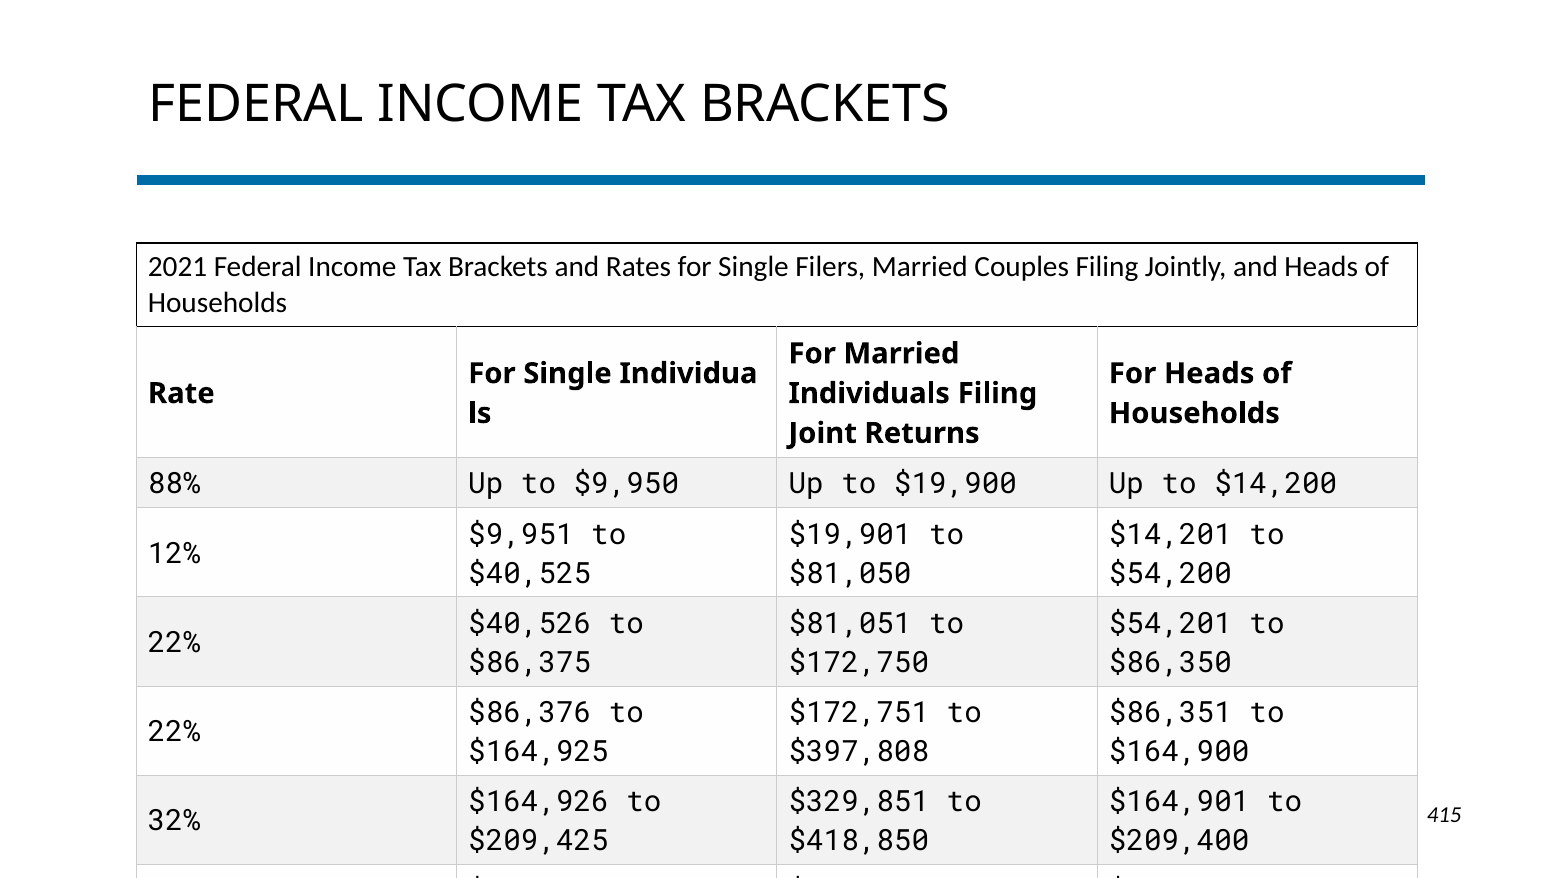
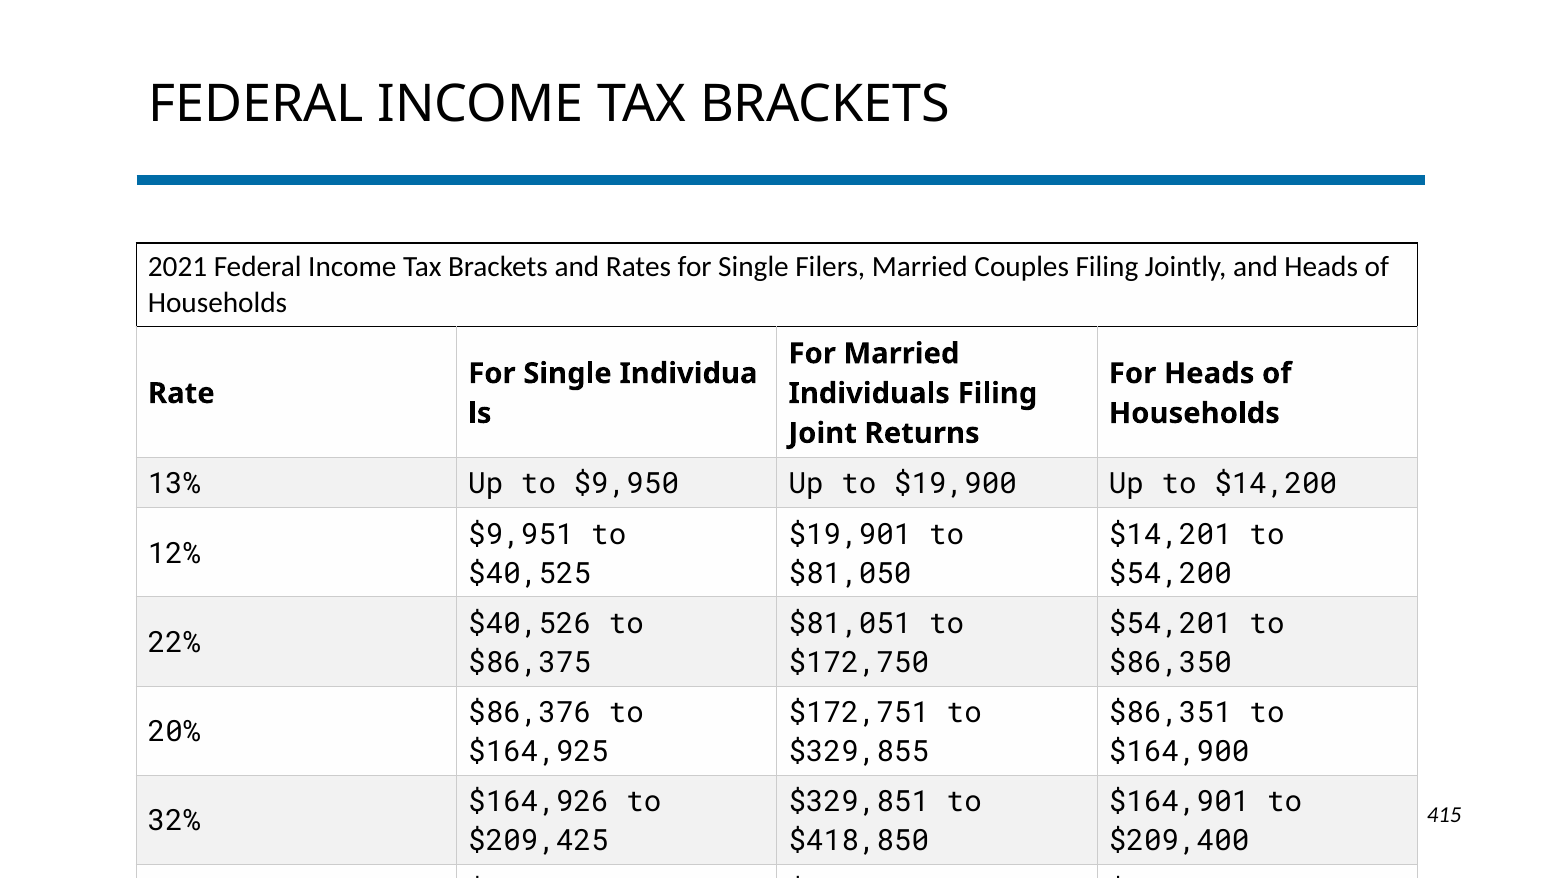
88%: 88% -> 13% (174, 485)
22%: 22% -> 20% (174, 733)
$397,808: $397,808 -> $329,855 (859, 752)
